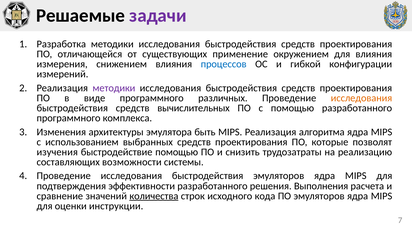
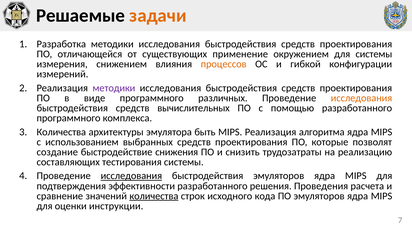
задачи colour: purple -> orange (158, 16)
для влияния: влияния -> системы (374, 54)
процессов colour: blue -> orange (224, 64)
Изменения: Изменения -> Количества (61, 132)
изучения: изучения -> создание (57, 152)
быстродействие помощью: помощью -> снижения (177, 152)
возможности: возможности -> тестирования (132, 162)
исследования underline: none -> present (131, 176)
Выполнения: Выполнения -> Проведения (321, 186)
